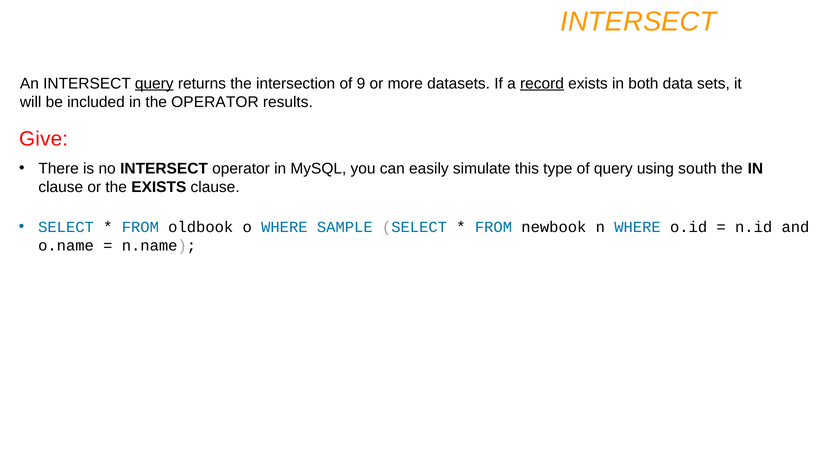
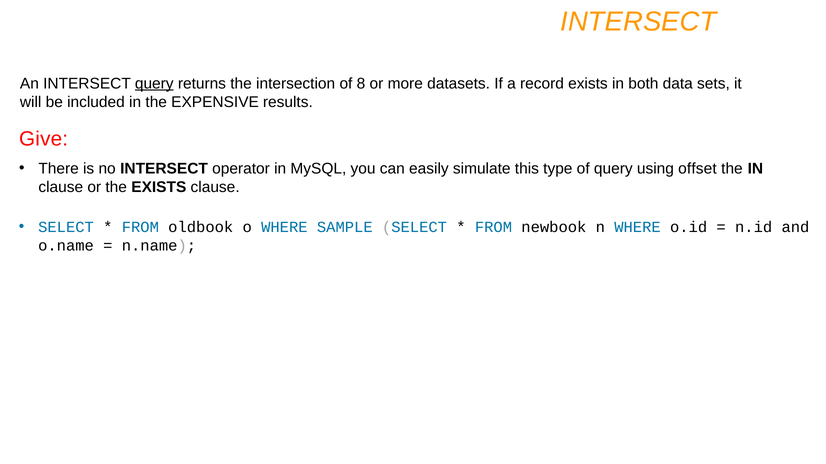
9: 9 -> 8 (361, 84)
record underline: present -> none (542, 84)
the OPERATOR: OPERATOR -> EXPENSIVE (215, 102)
south: south -> offset (697, 169)
